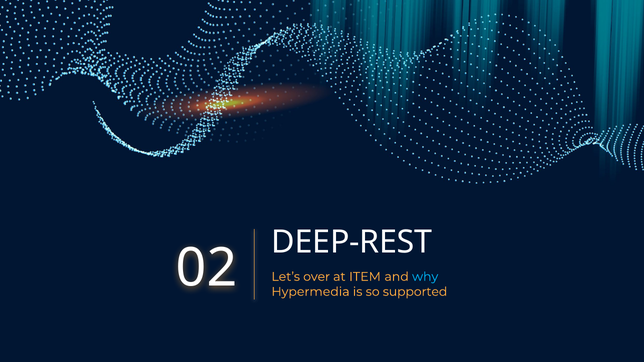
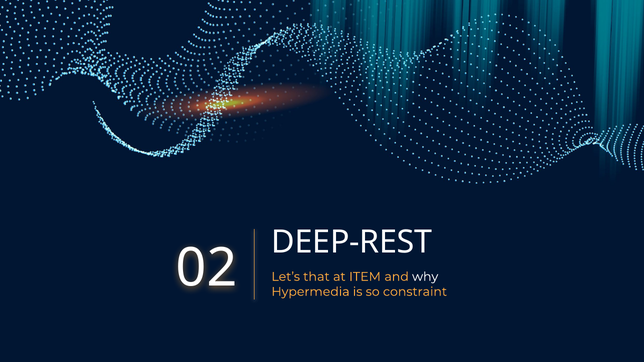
over: over -> that (316, 277)
why colour: light blue -> white (425, 277)
supported: supported -> constraint (415, 292)
